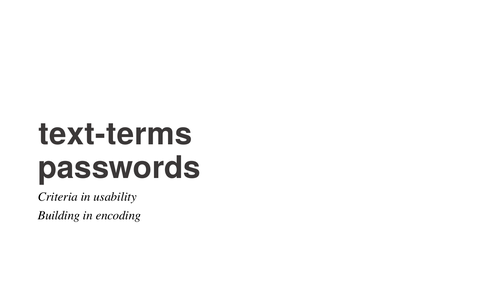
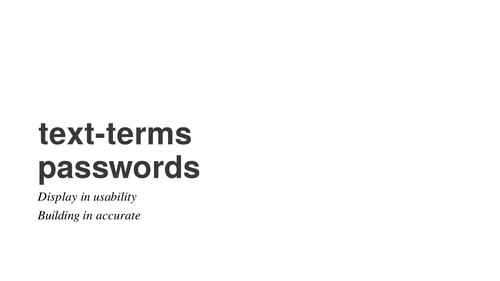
Criteria: Criteria -> Display (58, 197)
encoding: encoding -> accurate (118, 215)
